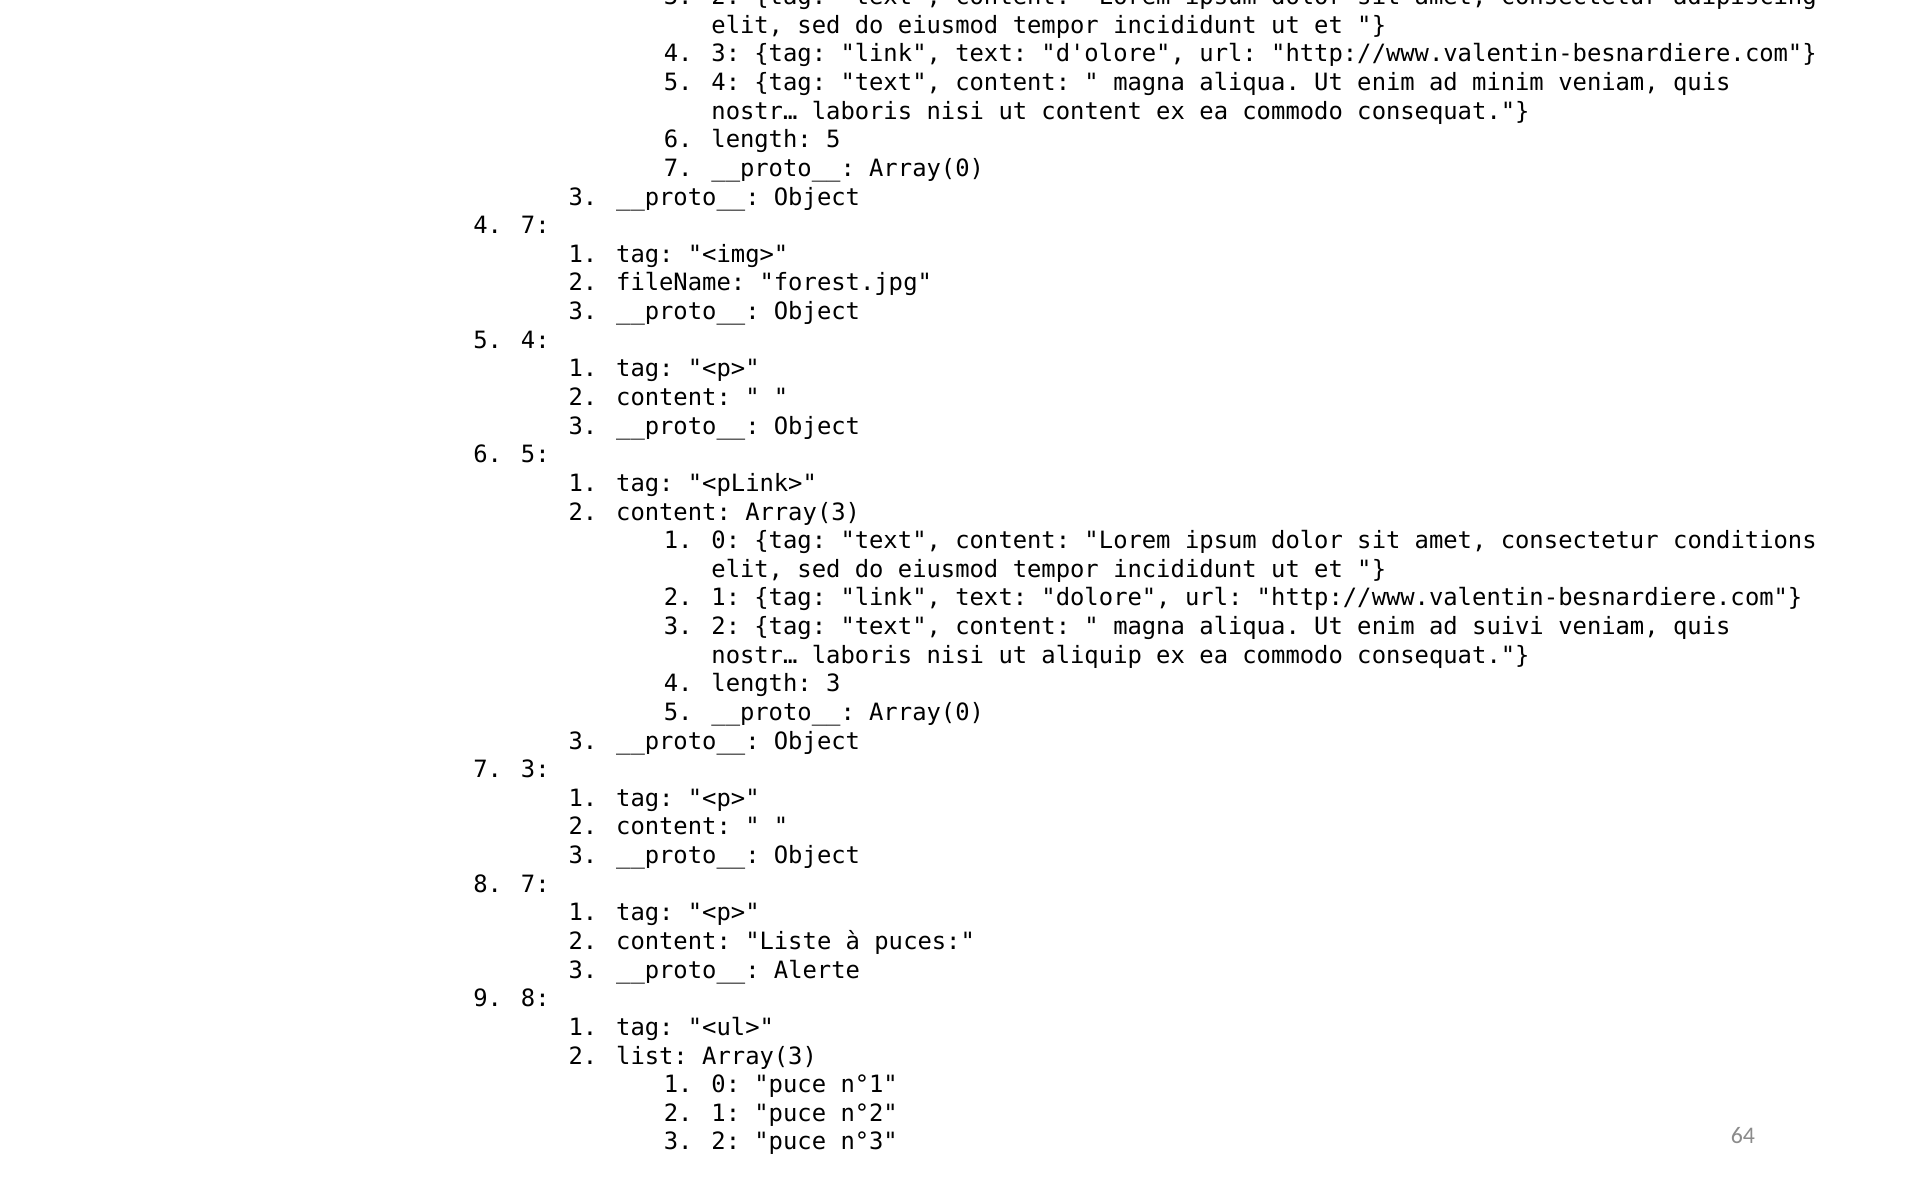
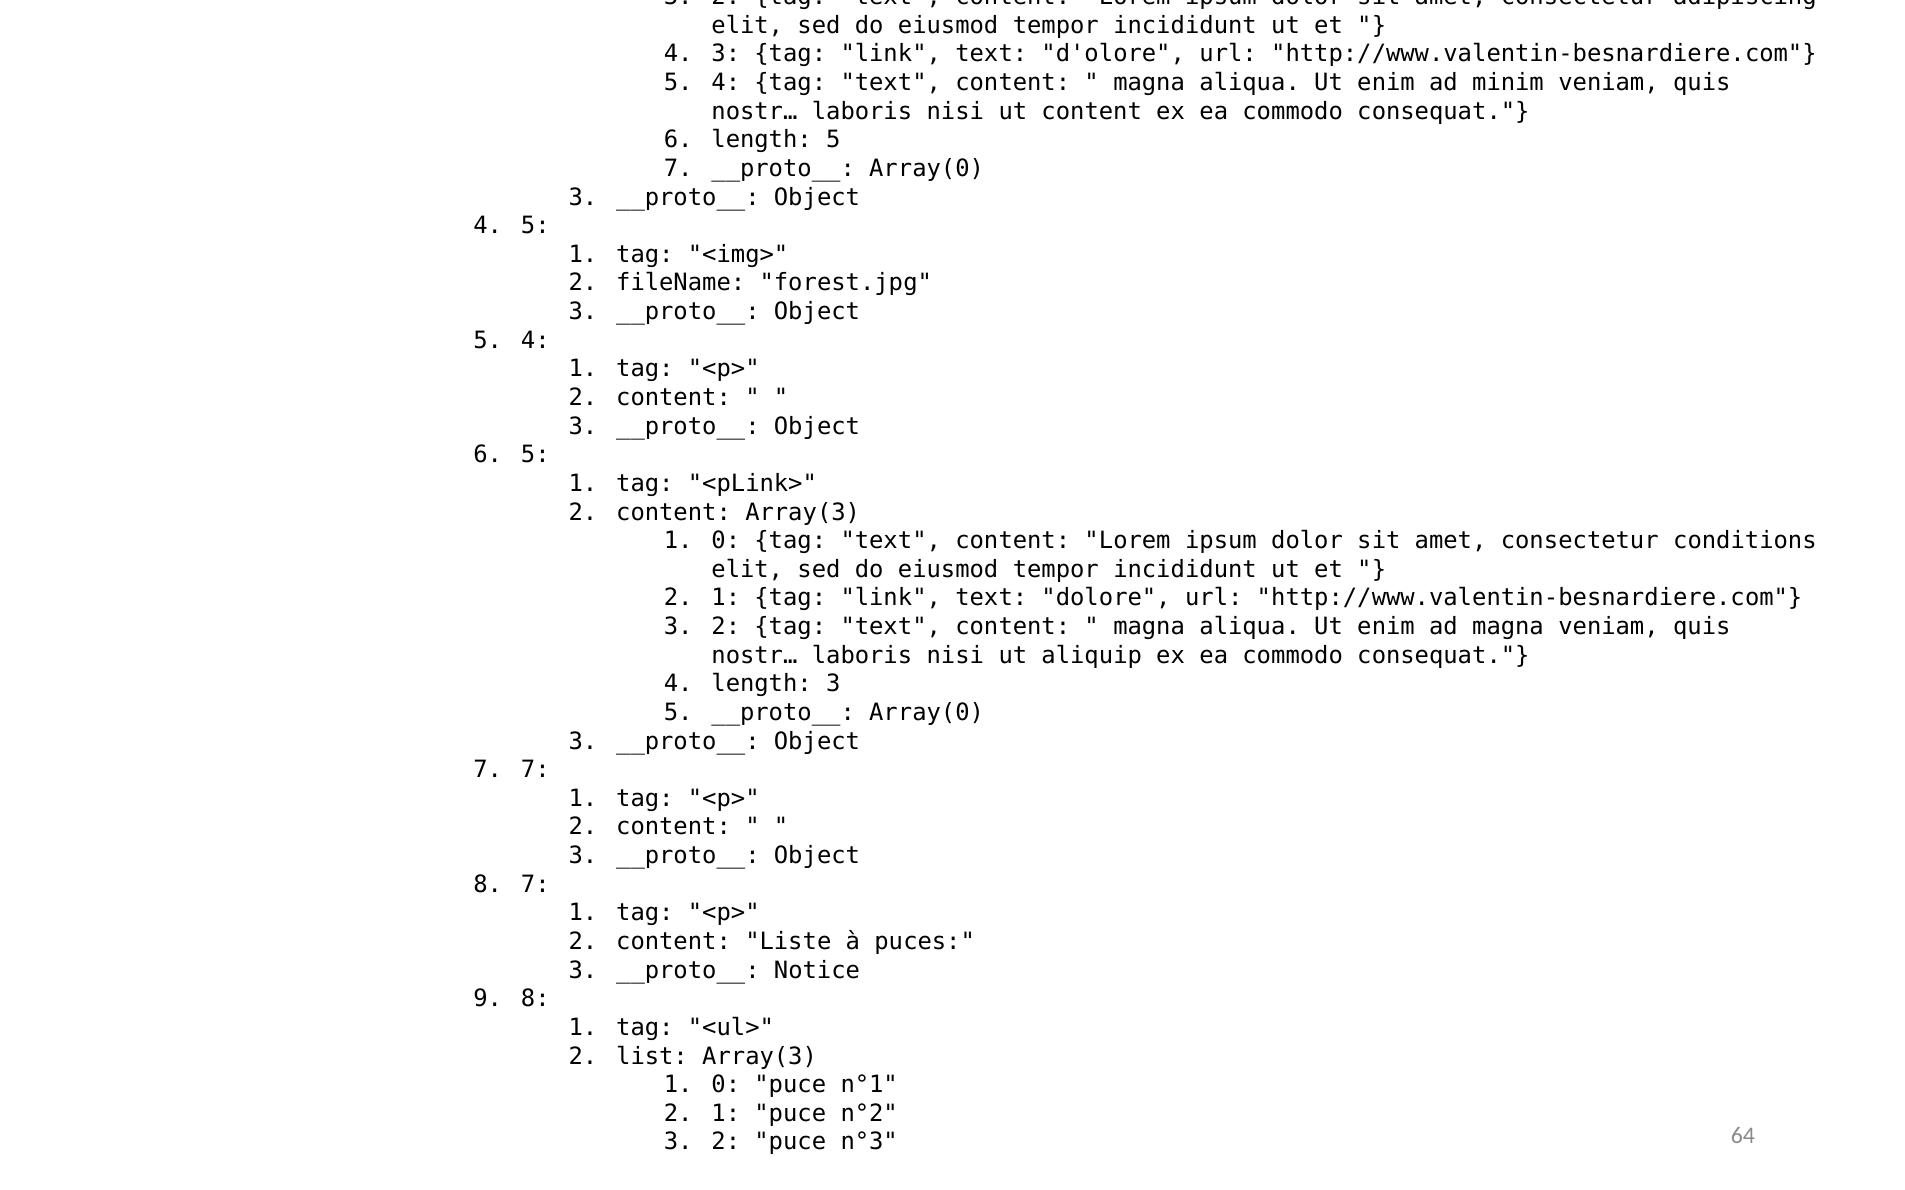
4 7: 7 -> 5 (535, 226)
ad suivi: suivi -> magna (1508, 627)
7 3: 3 -> 7 (535, 770)
__proto__ Alerte: Alerte -> Notice (817, 971)
